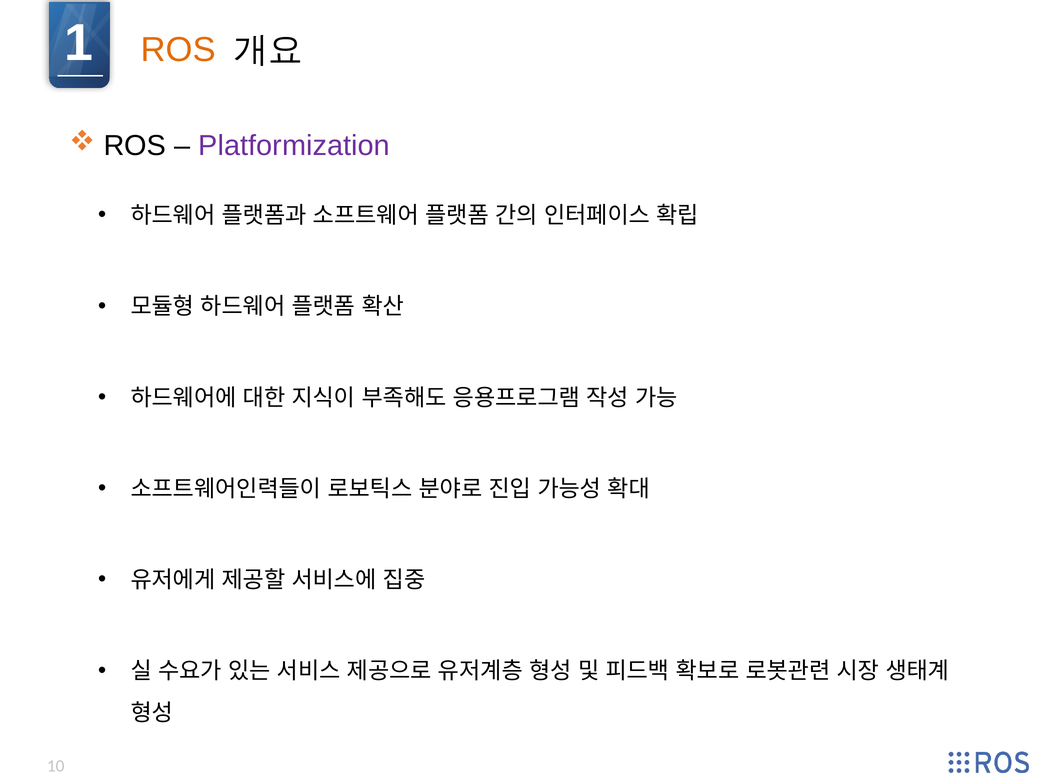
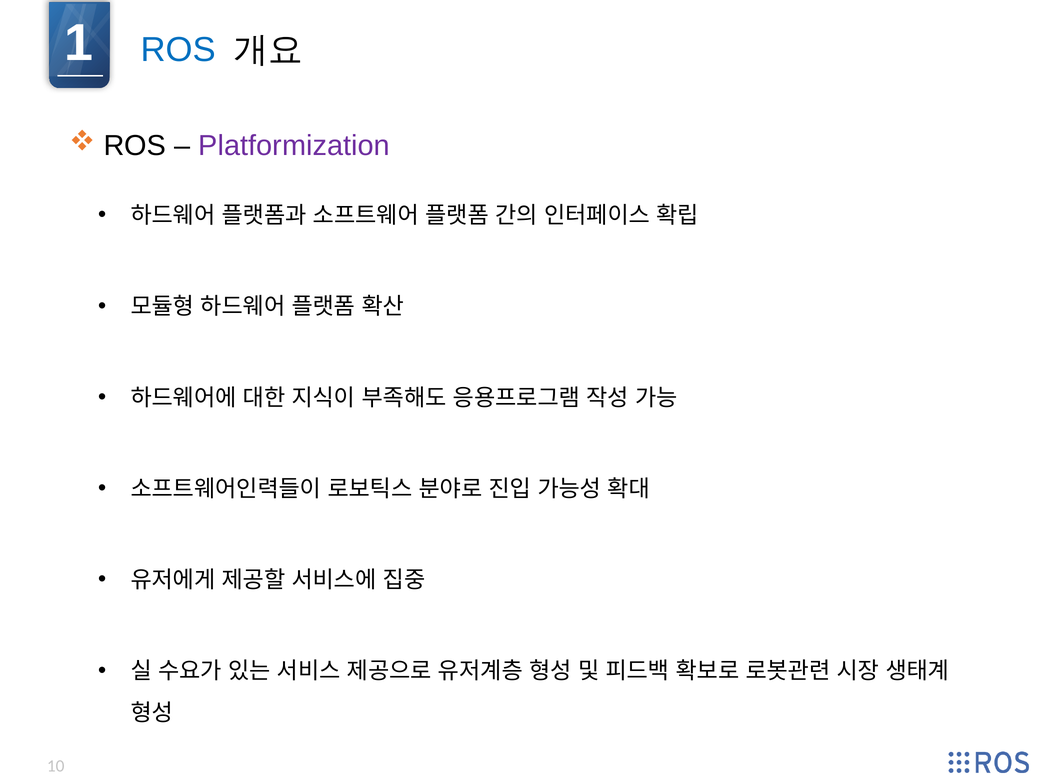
ROS colour: orange -> blue (178, 50)
